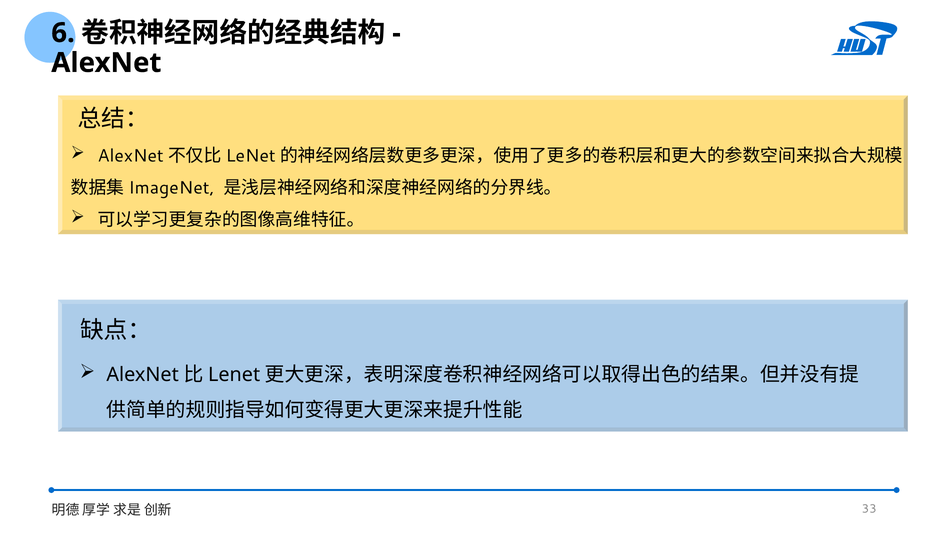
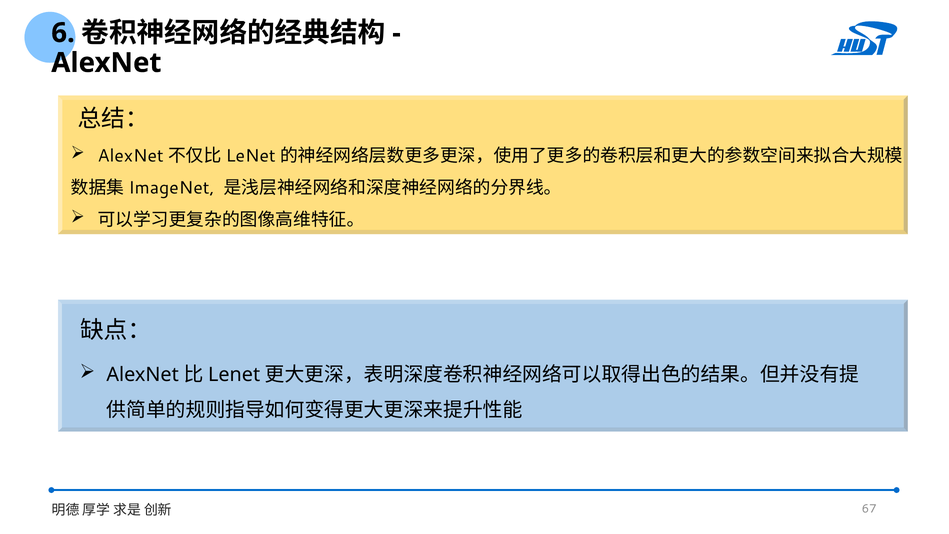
33: 33 -> 67 (869, 509)
